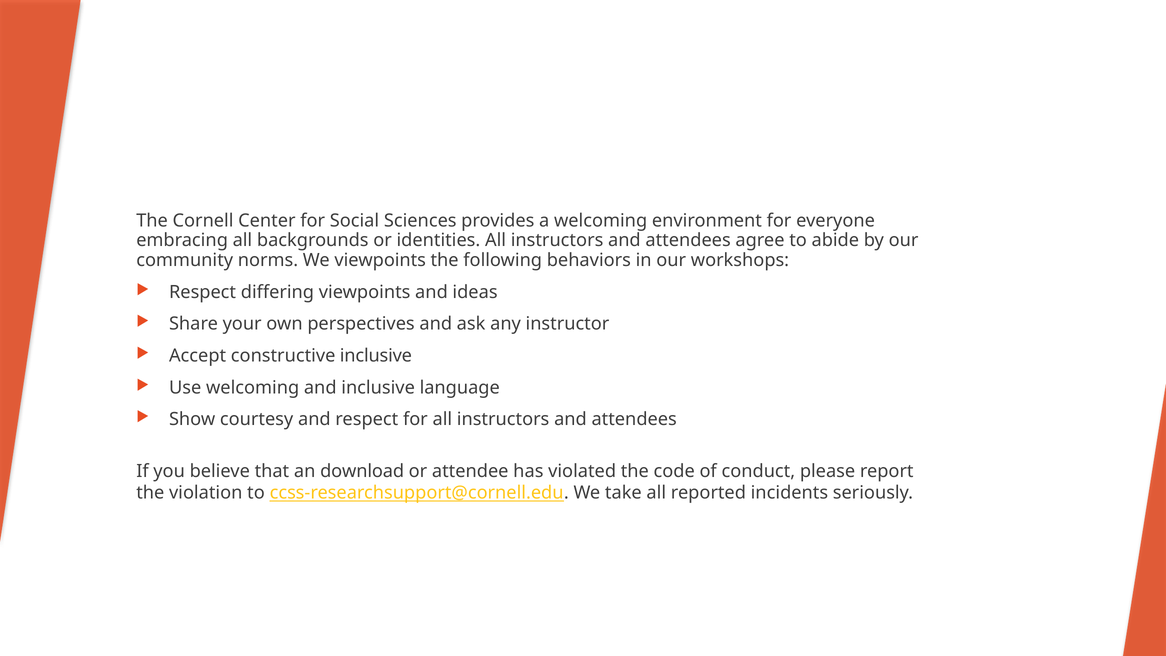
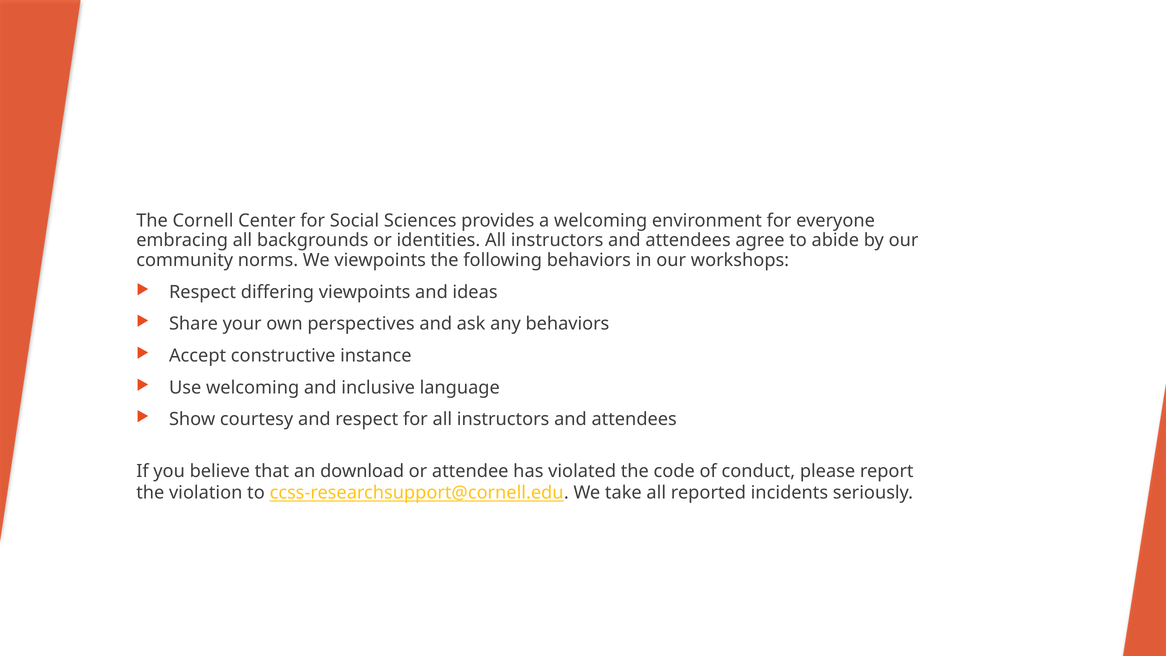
any instructor: instructor -> behaviors (567, 324)
constructive inclusive: inclusive -> instance (376, 356)
